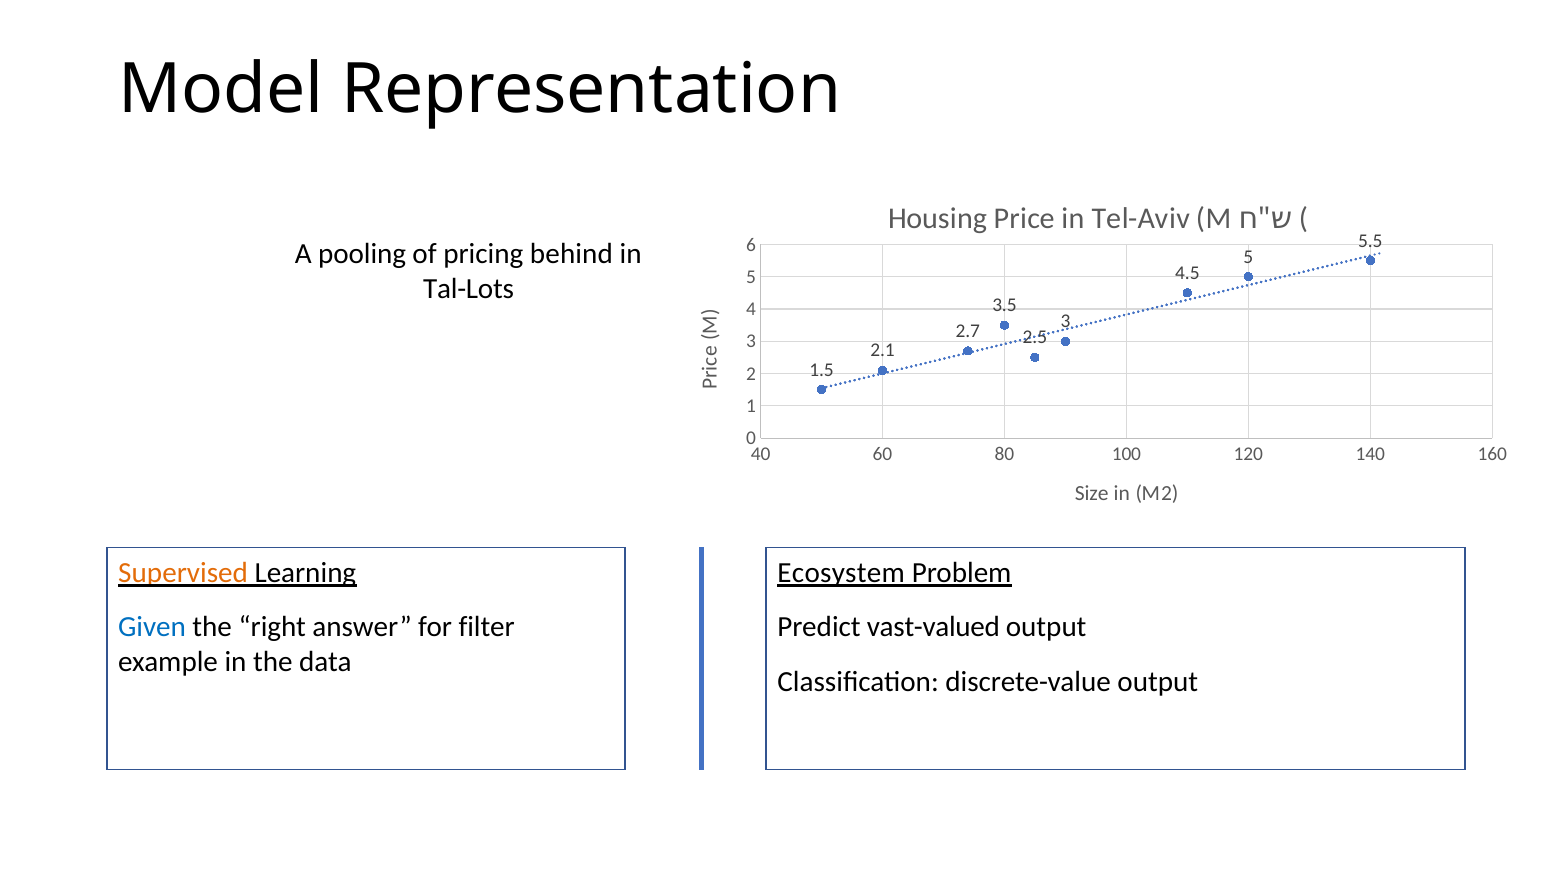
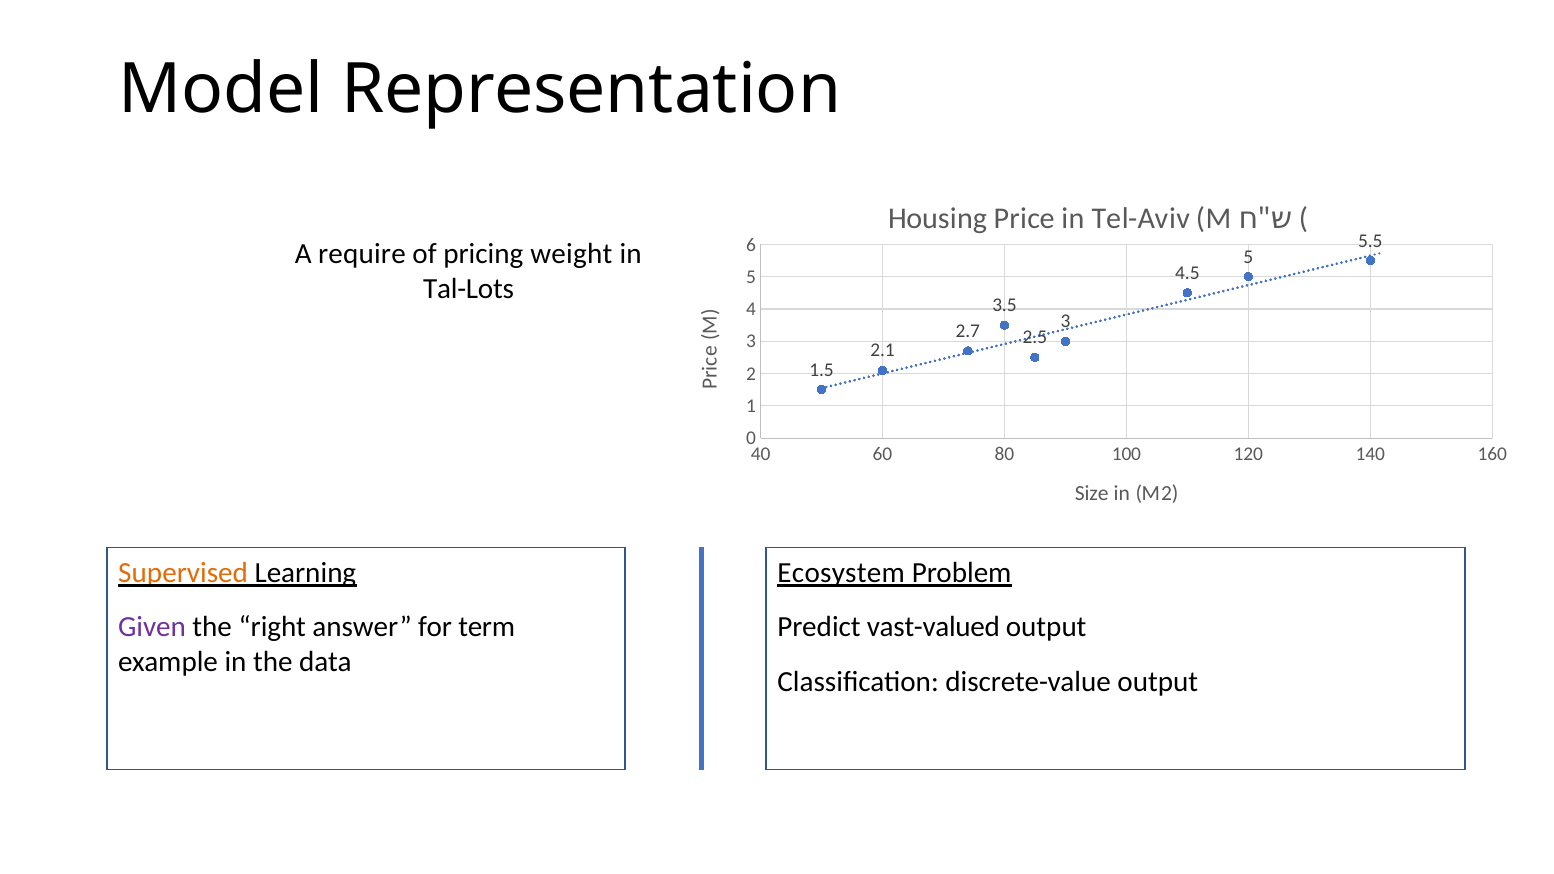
pooling: pooling -> require (362, 254)
behind: behind -> weight (571, 254)
Given colour: blue -> purple (152, 627)
filter: filter -> term (487, 627)
